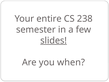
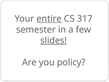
entire underline: none -> present (49, 19)
238: 238 -> 317 (85, 19)
when: when -> policy (71, 62)
